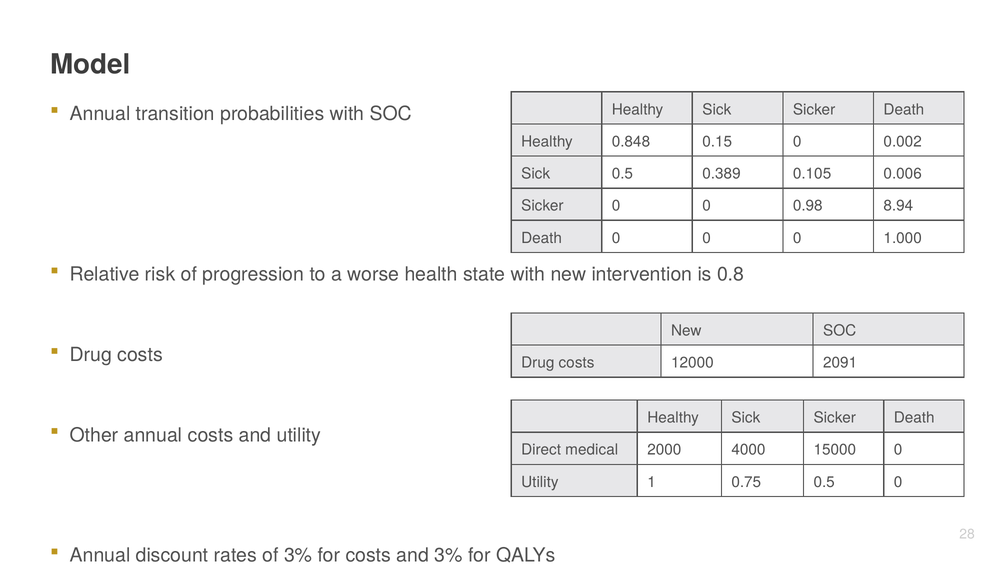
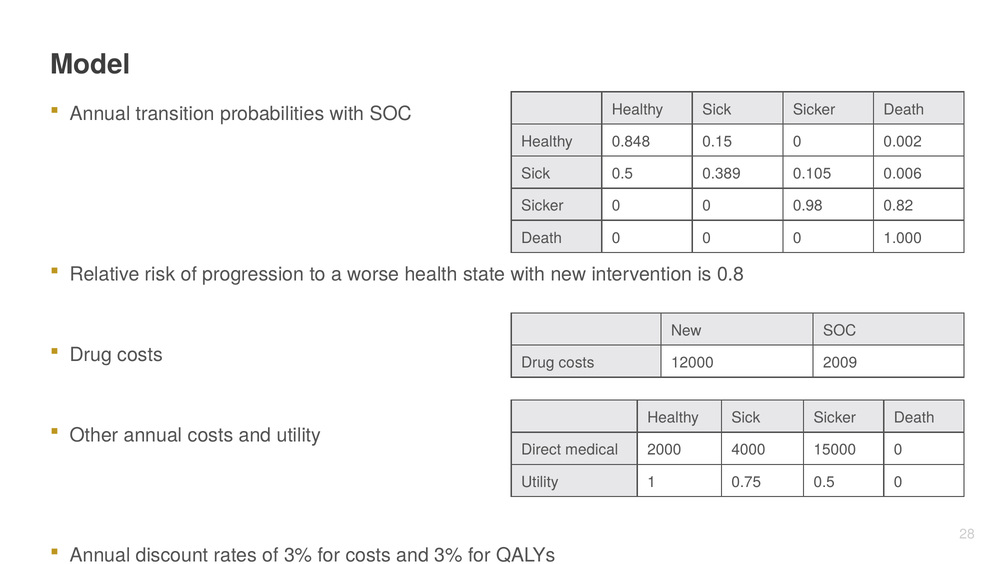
8.94: 8.94 -> 0.82 (898, 206)
2091: 2091 -> 2009 (840, 363)
